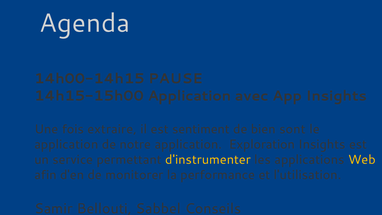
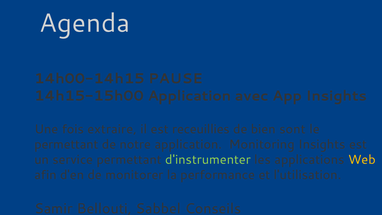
sentiment: sentiment -> receuillies (201, 129)
application: application -> permettant (66, 144)
Exploration: Exploration -> Monitoring (262, 144)
d'instrumenter colour: yellow -> light green (208, 160)
